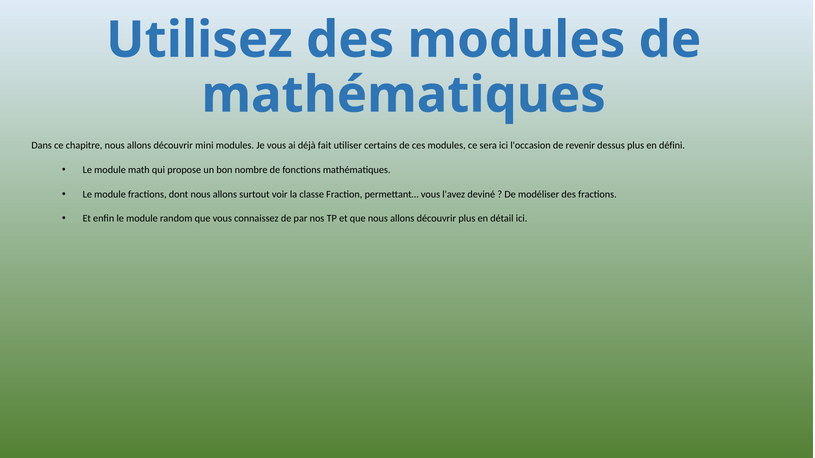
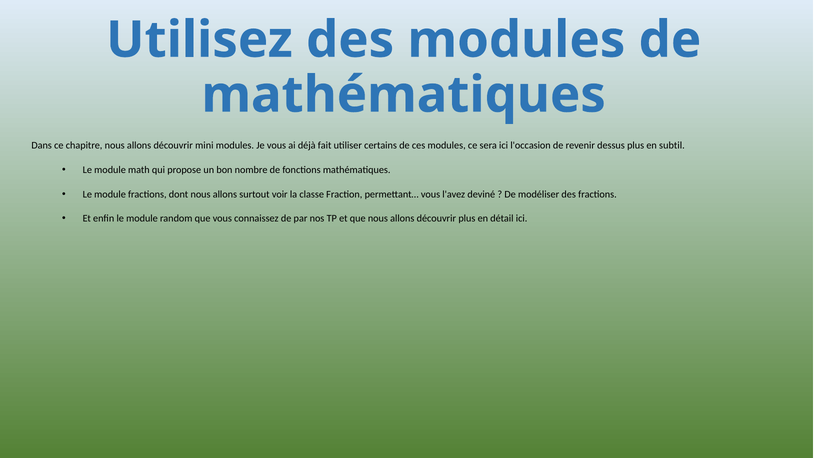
défini: défini -> subtil (672, 145)
